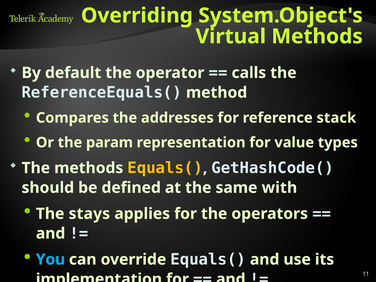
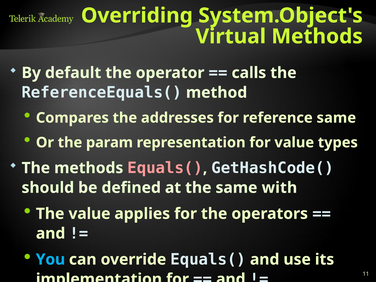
reference stack: stack -> same (336, 118)
Equals( colour: yellow -> pink (165, 168)
The stays: stays -> value (89, 214)
